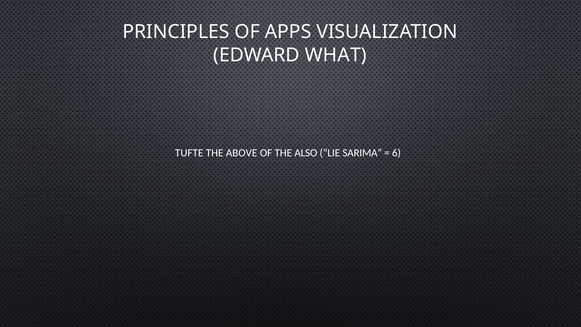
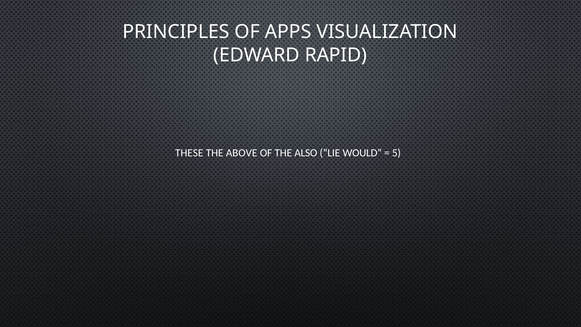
WHAT: WHAT -> RAPID (336, 55)
TUFTE: TUFTE -> THESE (189, 153)
SARIMA: SARIMA -> WOULD (362, 153)
6: 6 -> 5 (396, 153)
